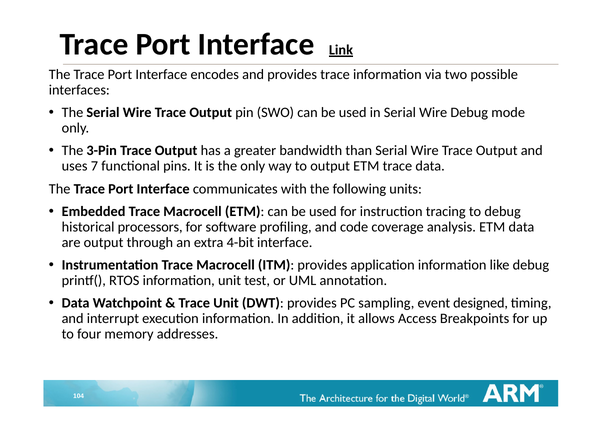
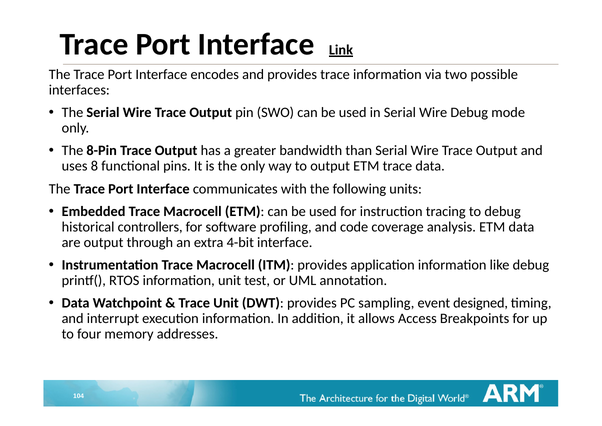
3-Pin: 3-Pin -> 8-Pin (102, 150)
7: 7 -> 8 (94, 166)
processors: processors -> controllers (150, 227)
